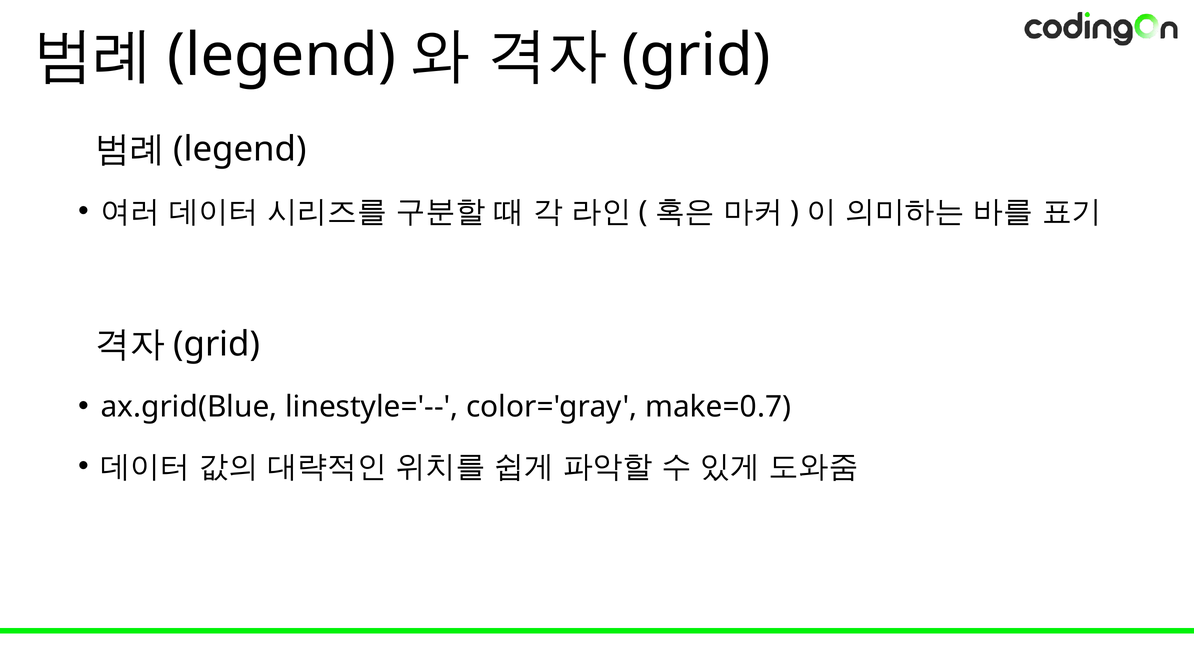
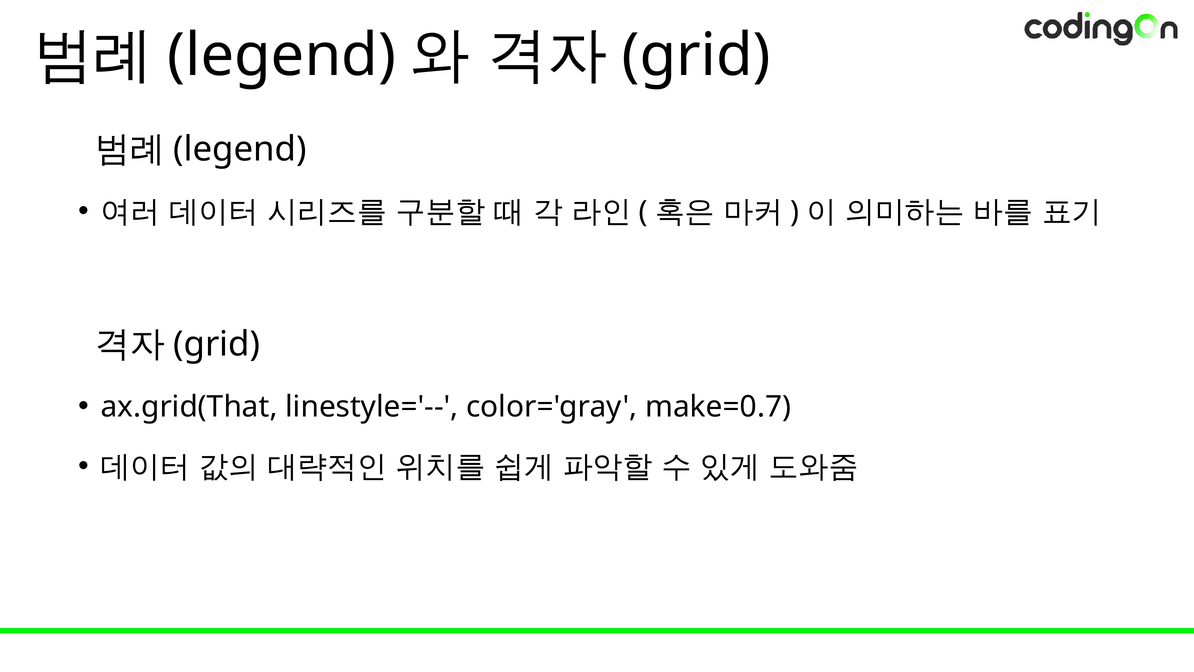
ax.grid(Blue: ax.grid(Blue -> ax.grid(That (189, 407)
